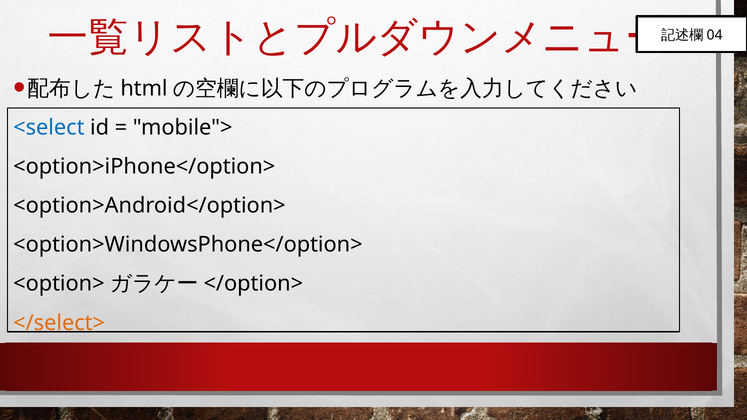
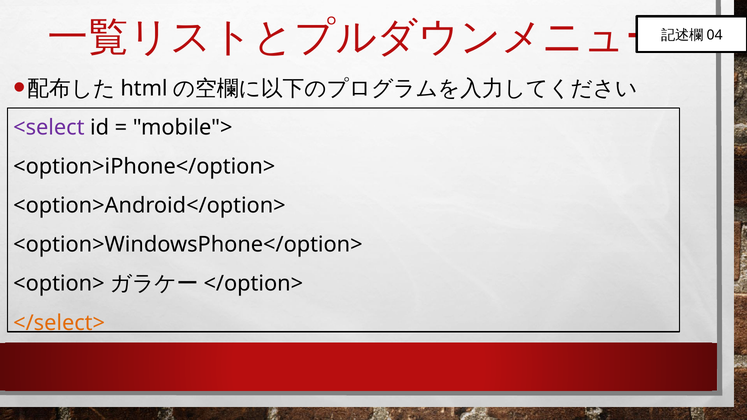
<select colour: blue -> purple (49, 128)
